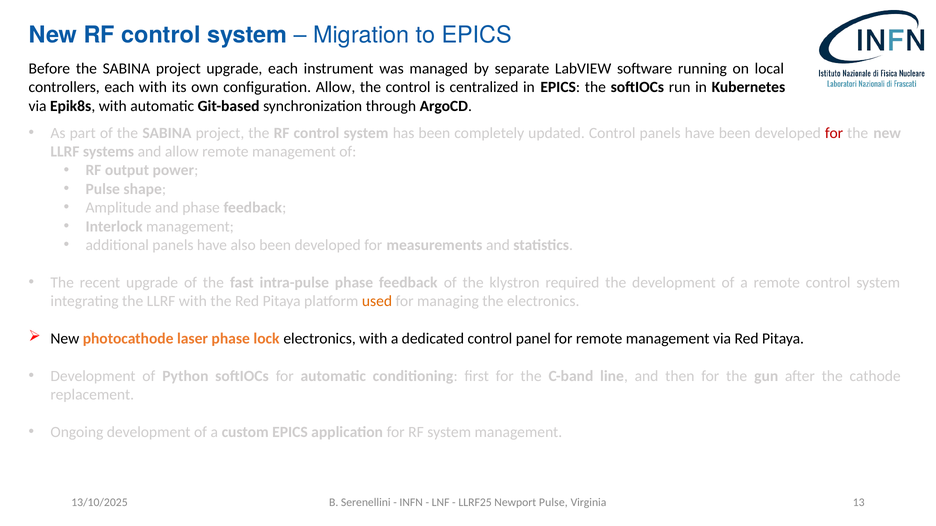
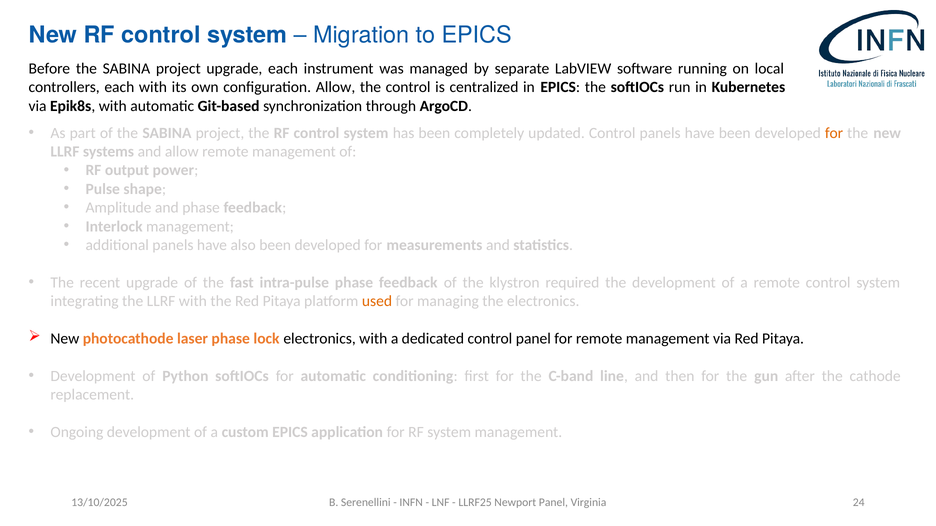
for colour: red -> orange (834, 133)
Newport Pulse: Pulse -> Panel (553, 503)
13: 13 -> 24 (859, 503)
